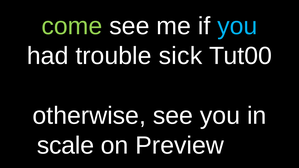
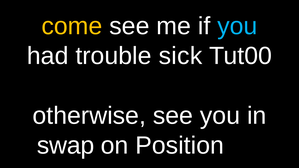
come colour: light green -> yellow (72, 26)
scale: scale -> swap (66, 146)
Preview: Preview -> Position (180, 146)
